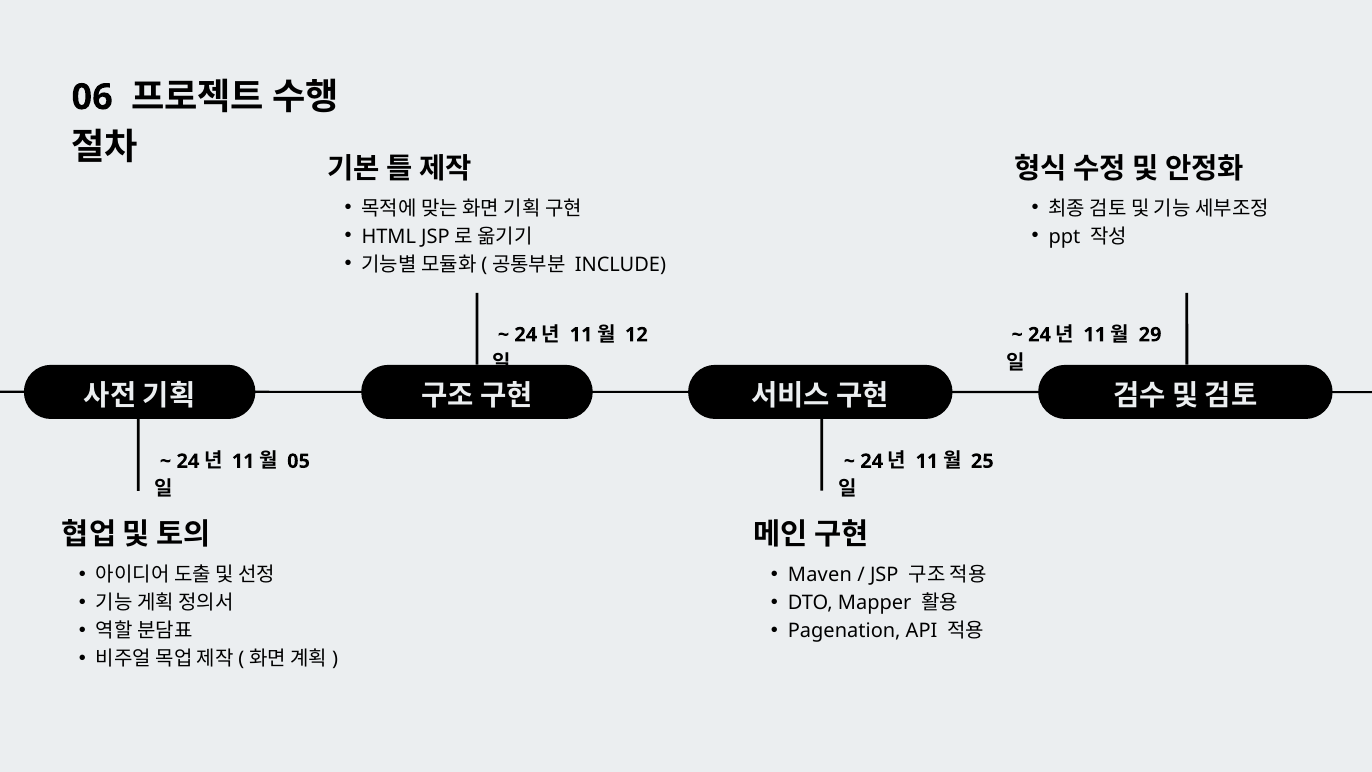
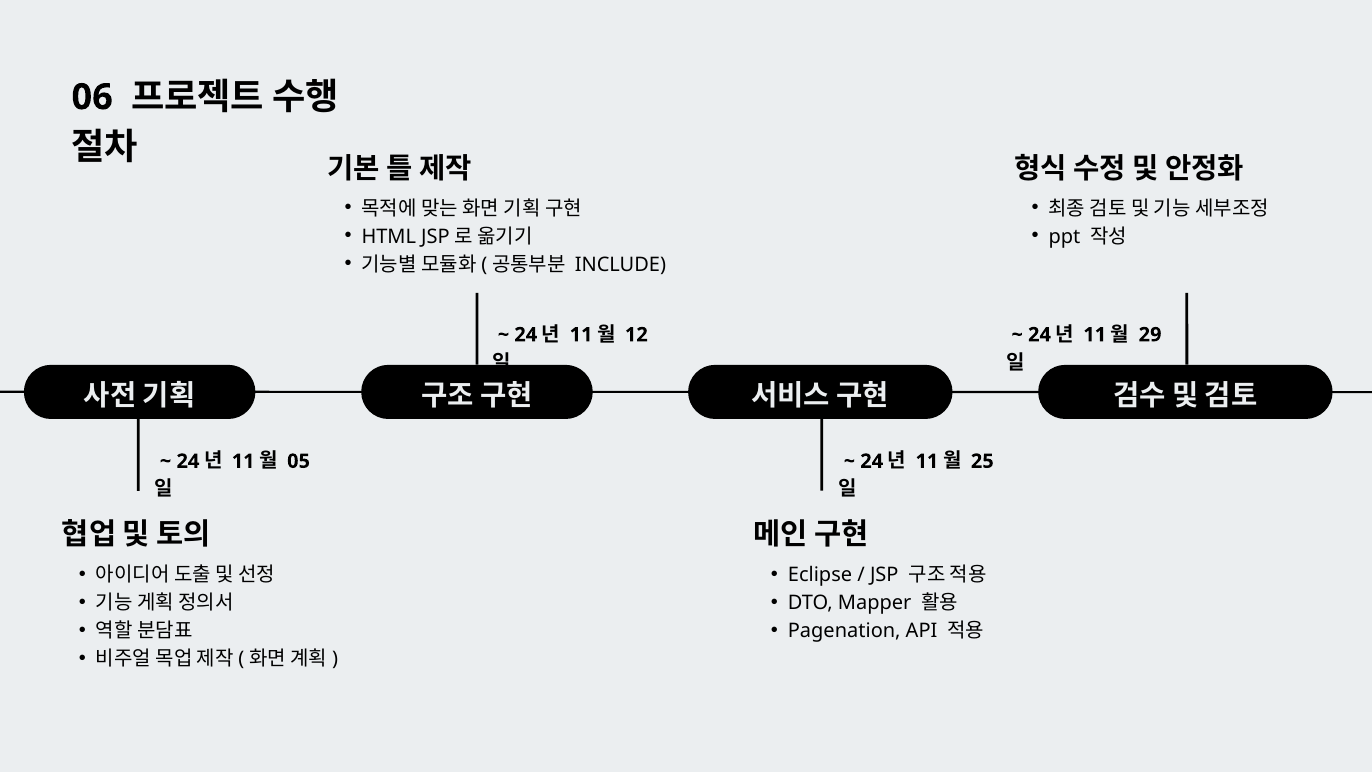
Maven: Maven -> Eclipse (820, 575)
